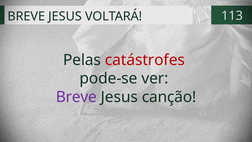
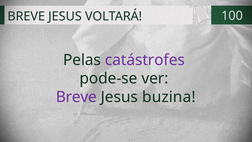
113: 113 -> 100 (232, 16)
catástrofes colour: red -> purple (145, 60)
canção: canção -> buzina (169, 97)
